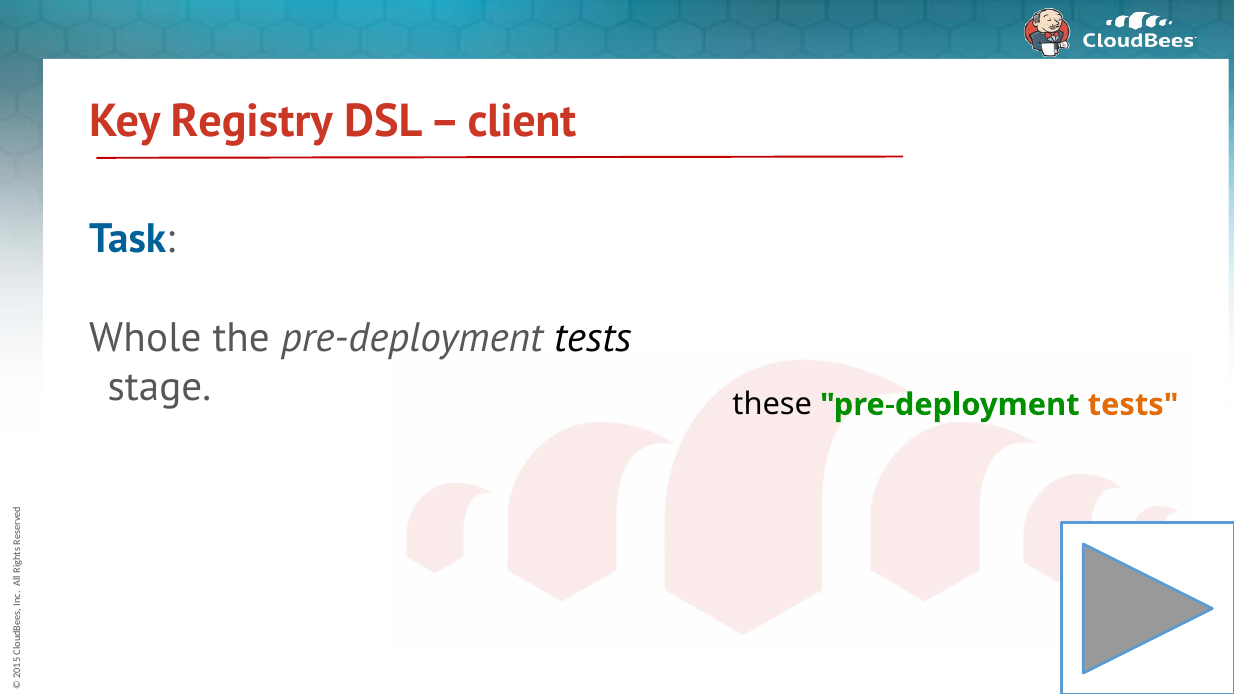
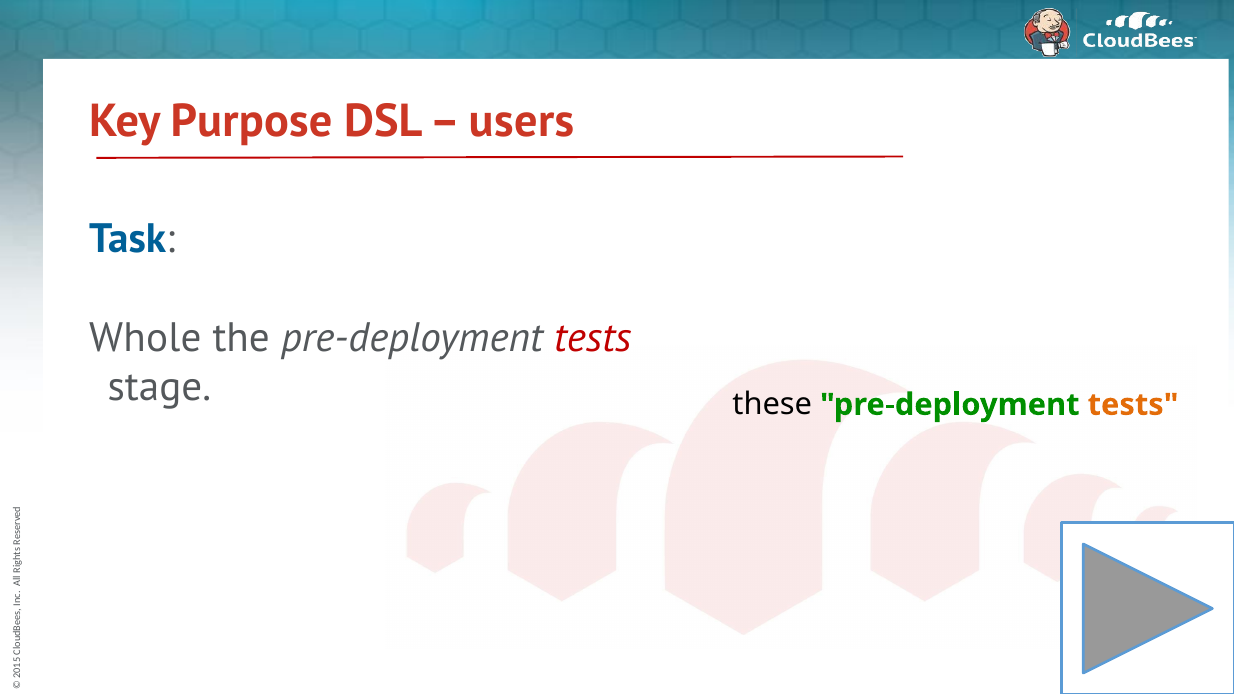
Registry: Registry -> Purpose (251, 121)
client: client -> users (521, 121)
tests colour: black -> red (593, 338)
